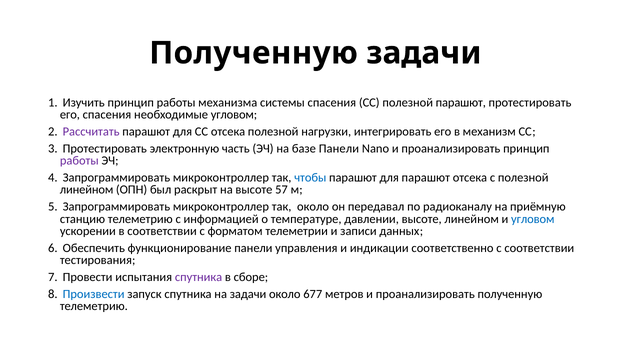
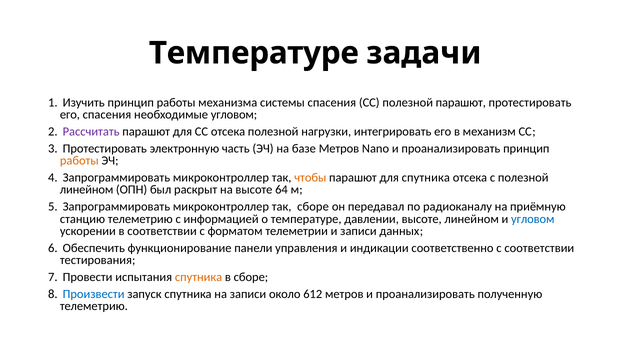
Полученную: Полученную -> Температуре (254, 53)
базе Панели: Панели -> Метров (339, 149)
работы colour: purple -> orange (79, 161)
чтобы colour: blue -> orange (310, 178)
для парашют: парашют -> спутника (426, 178)
57: 57 -> 64 (281, 190)
так около: около -> сборе (313, 207)
спутника colour: purple -> orange (199, 277)
на задачи: задачи -> записи (248, 294)
677: 677 -> 612 (313, 294)
